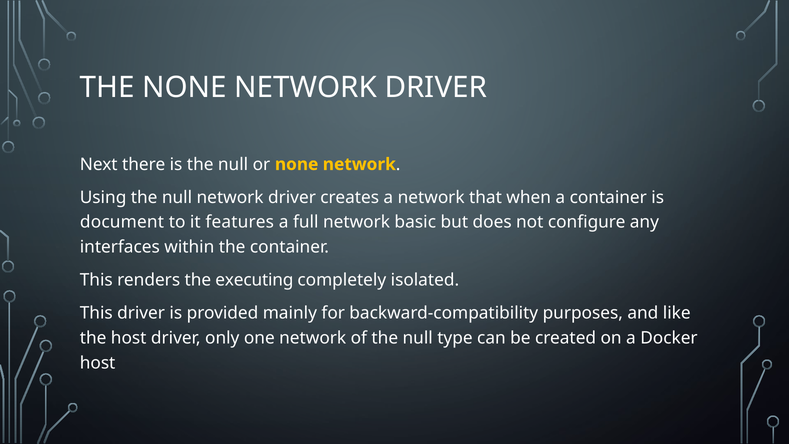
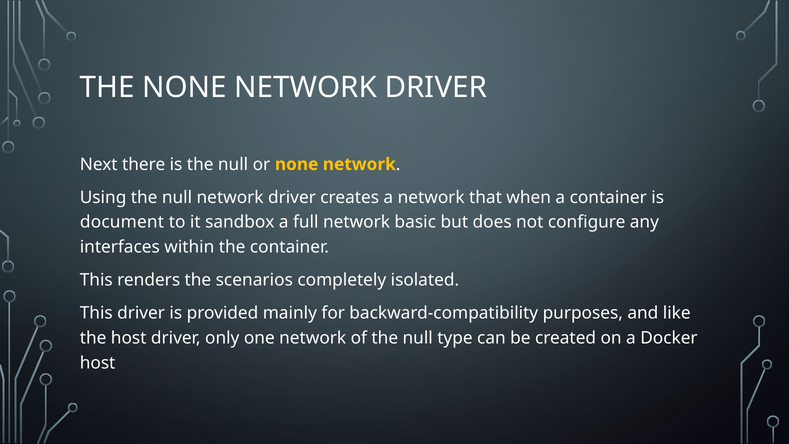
features: features -> sandbox (240, 222)
executing: executing -> scenarios (254, 280)
